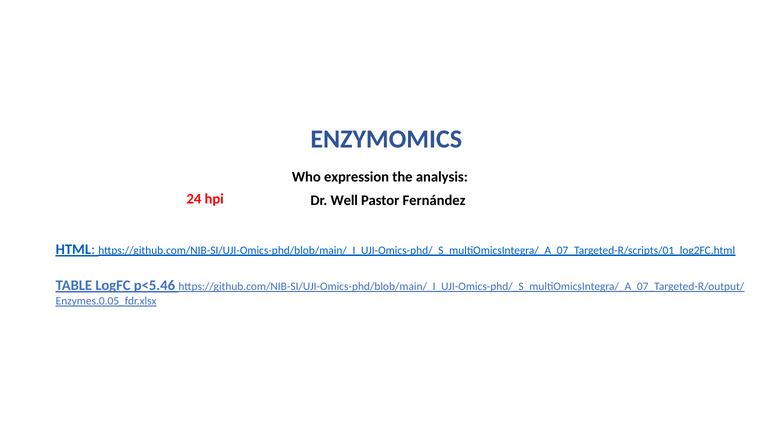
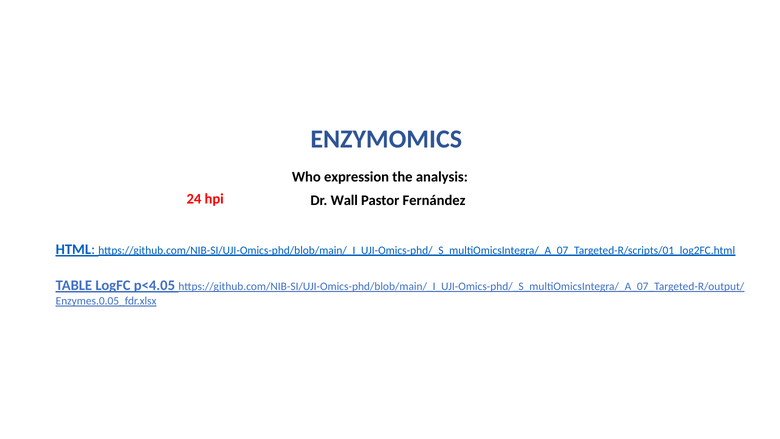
Well: Well -> Wall (344, 200)
p<5.46: p<5.46 -> p<4.05 (154, 285)
